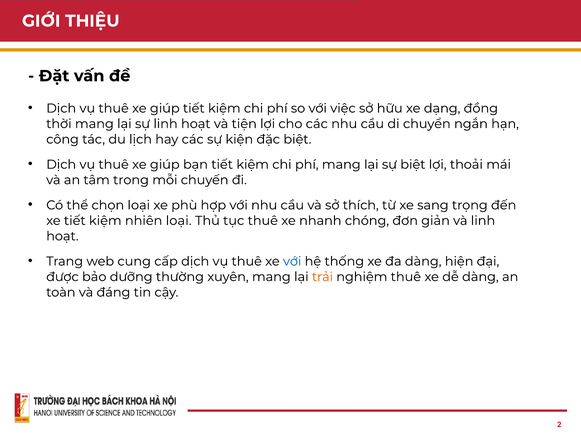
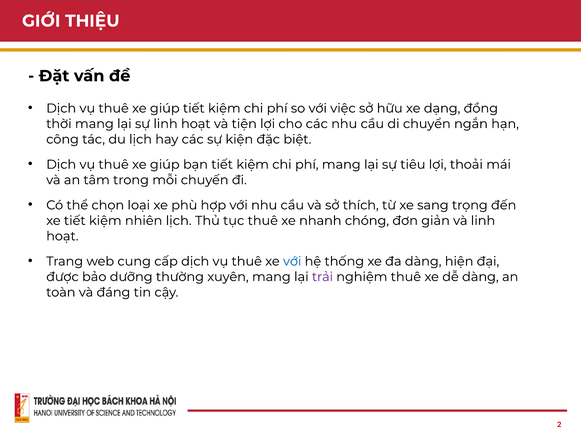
sự biệt: biệt -> tiêu (413, 164)
nhiên loại: loại -> lịch (179, 221)
trải colour: orange -> purple (322, 277)
